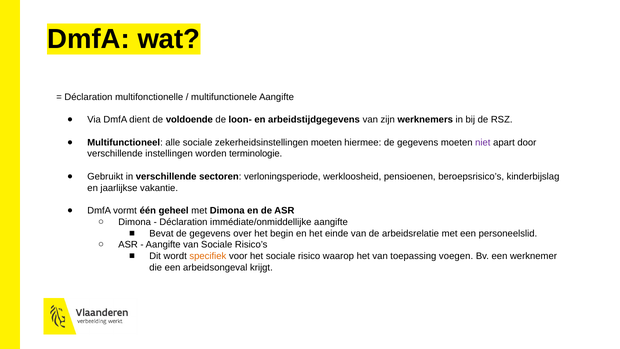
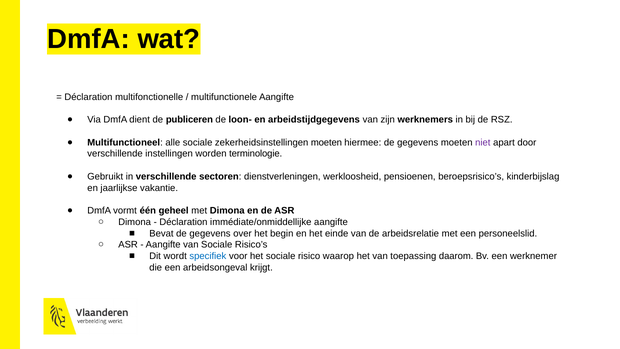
voldoende: voldoende -> publiceren (189, 120)
verloningsperiode: verloningsperiode -> dienstverleningen (282, 176)
specifiek colour: orange -> blue (208, 256)
voegen: voegen -> daarom (456, 256)
